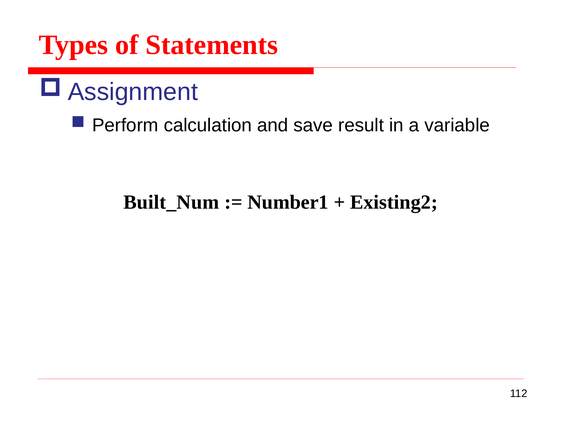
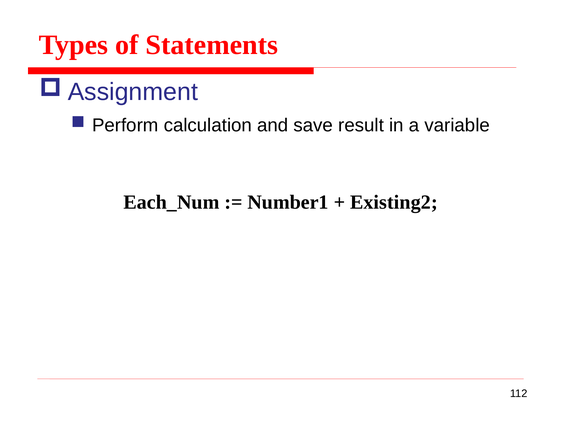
Built_Num: Built_Num -> Each_Num (171, 202)
